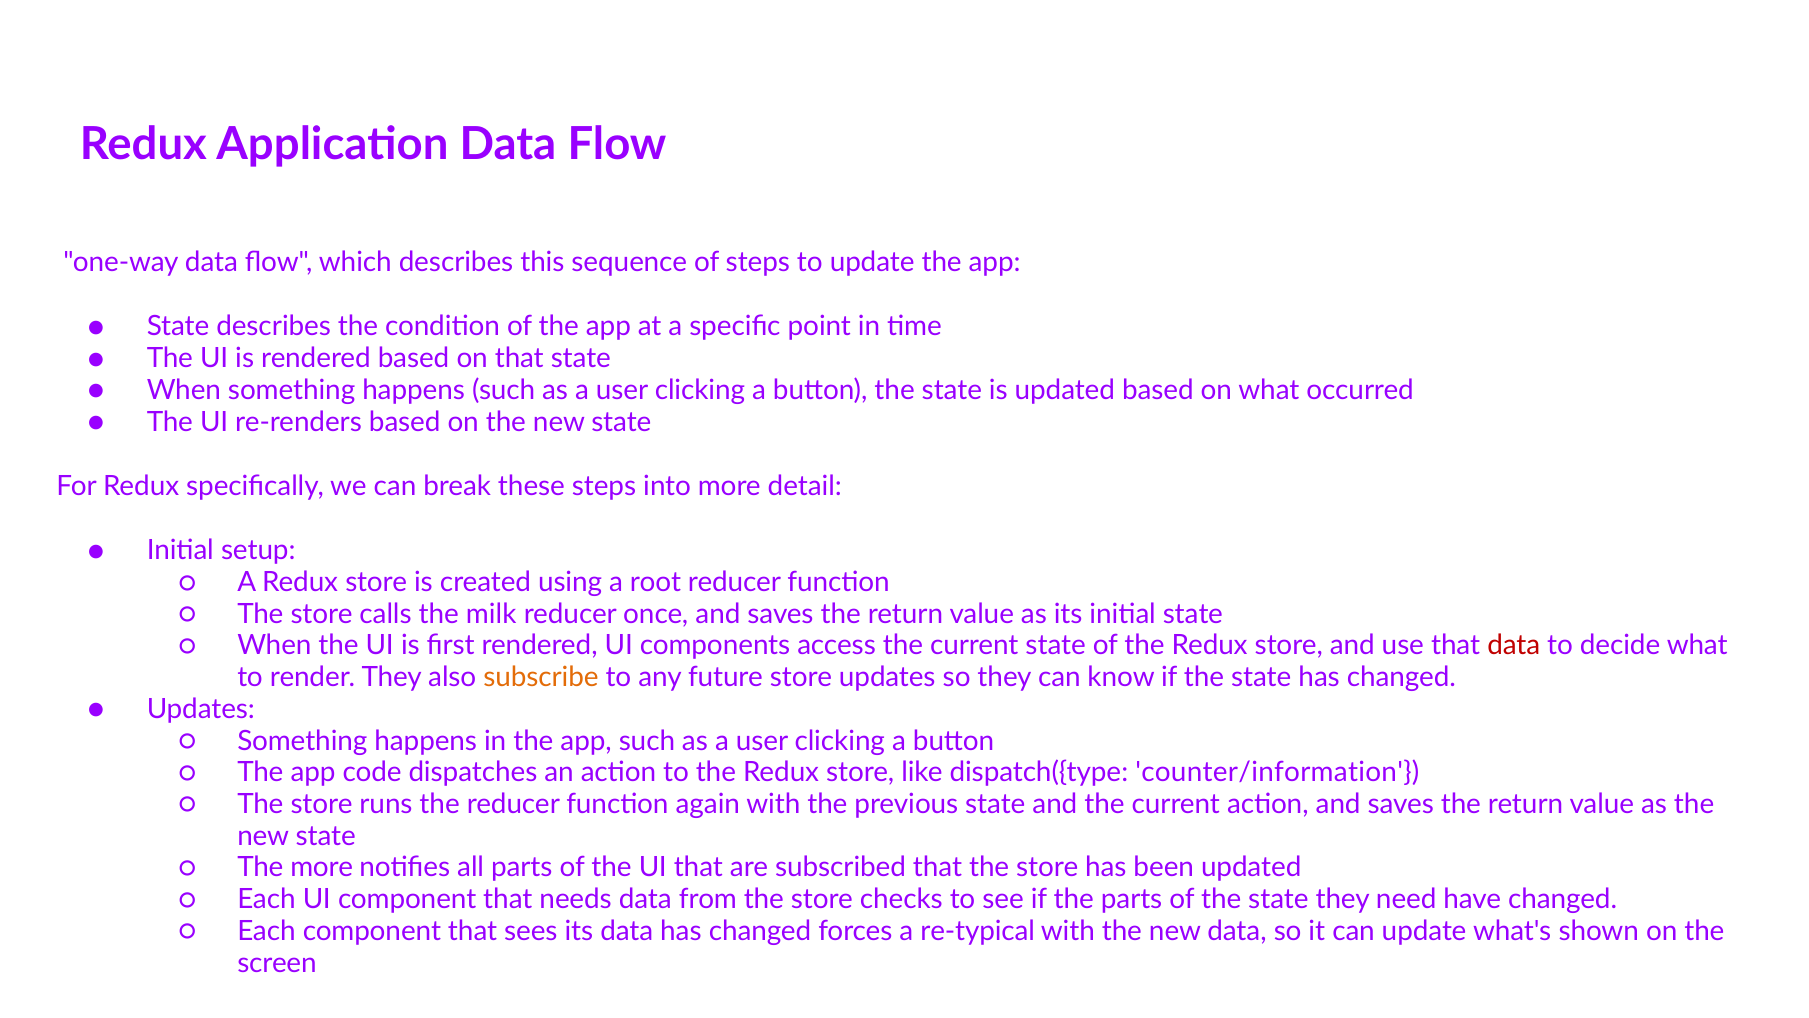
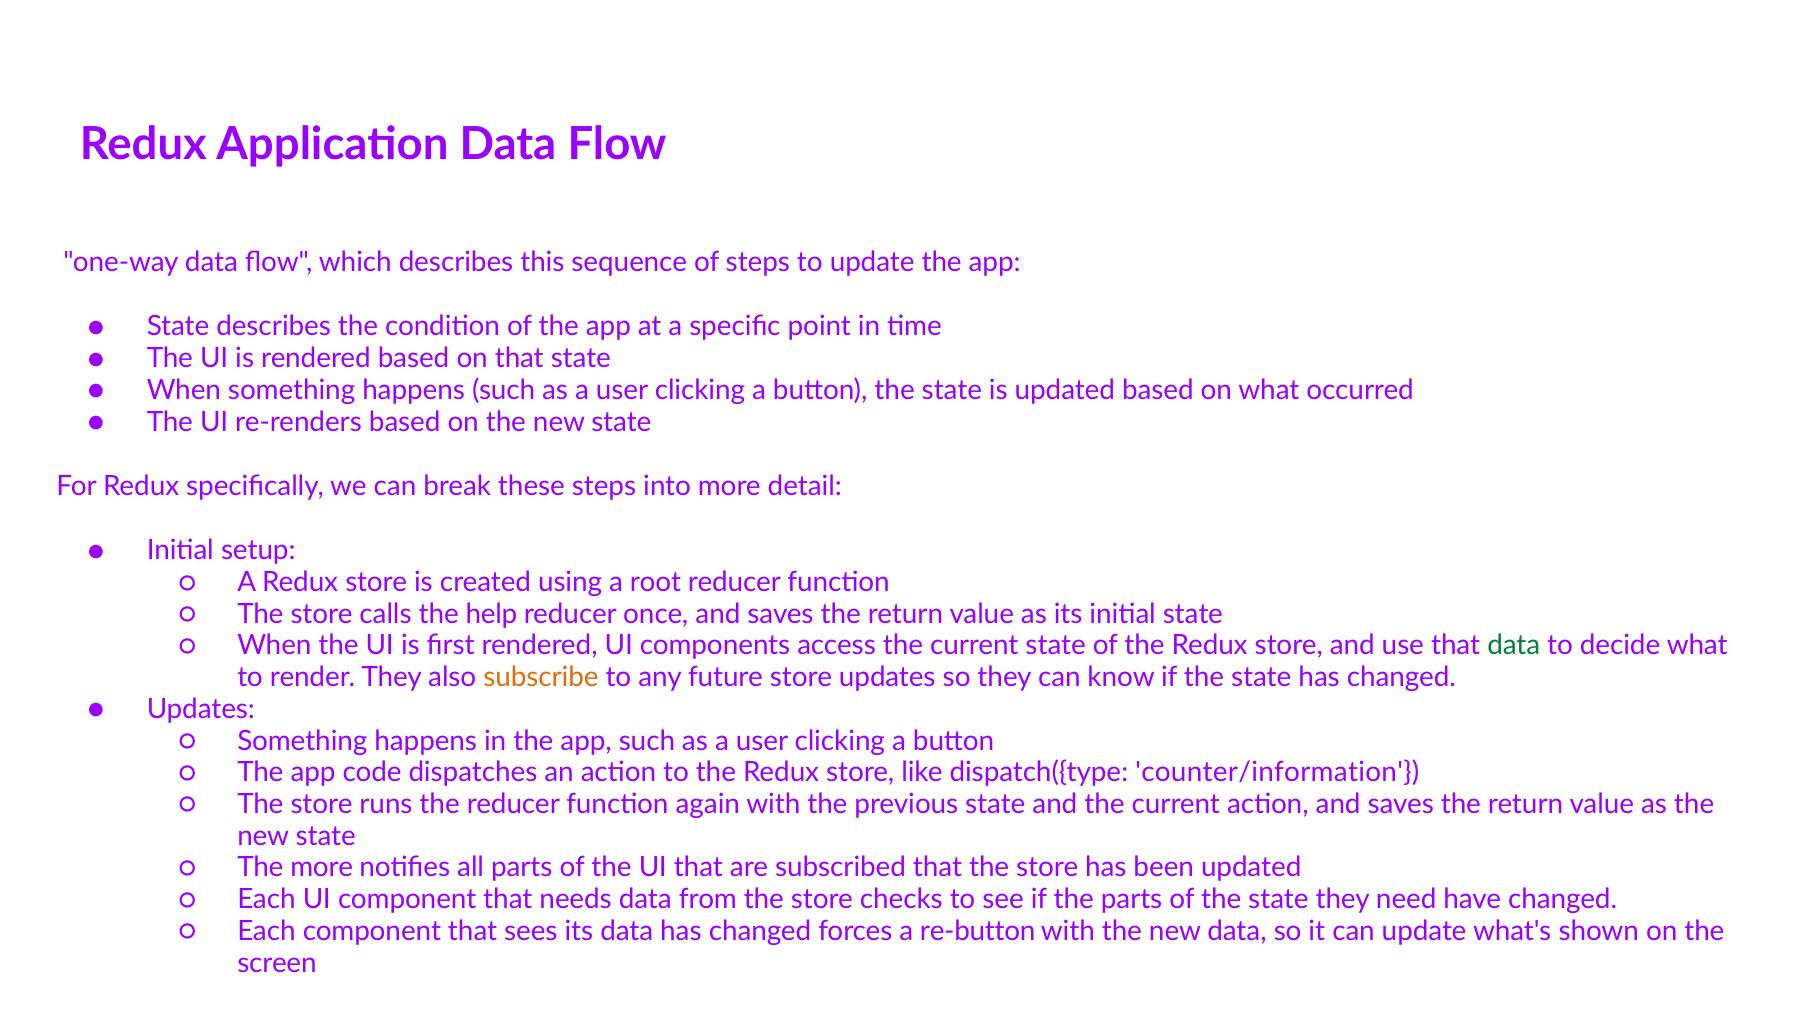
milk: milk -> help (491, 614)
data colour: red -> green (1514, 646)
re-typical: re-typical -> re-button (978, 931)
